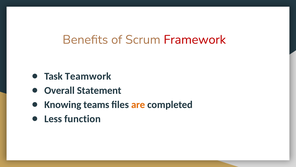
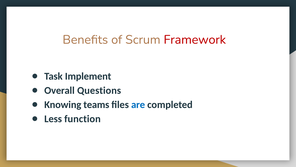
Teamwork: Teamwork -> Implement (88, 76)
Statement: Statement -> Questions (99, 90)
are colour: orange -> blue (138, 104)
